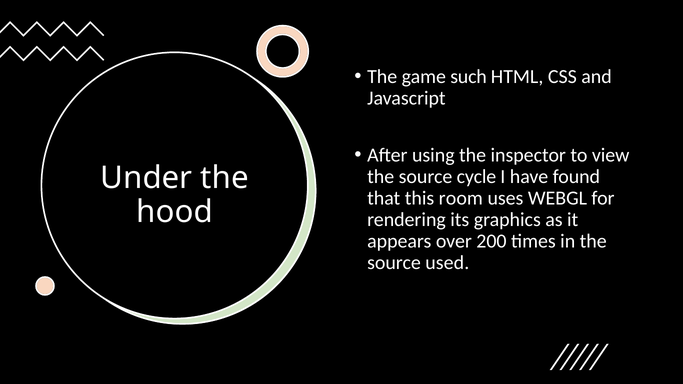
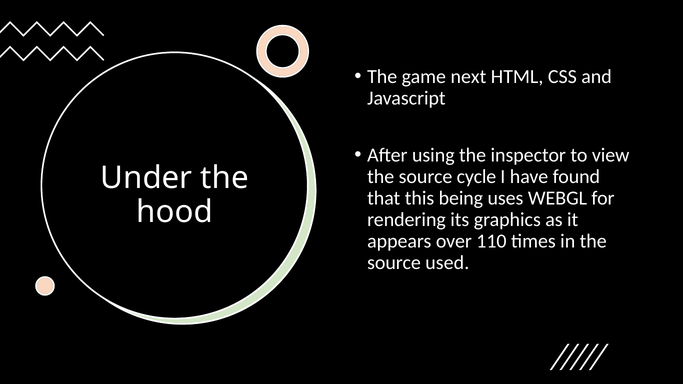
such: such -> next (468, 77)
room: room -> being (461, 198)
200: 200 -> 110 (491, 241)
